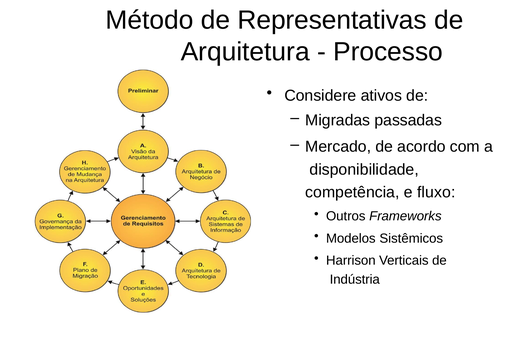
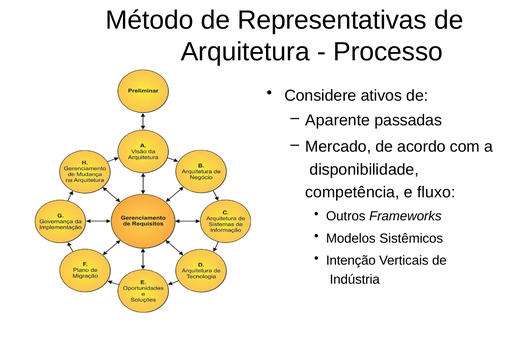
Migradas: Migradas -> Aparente (338, 120)
Harrison: Harrison -> Intenção (351, 261)
